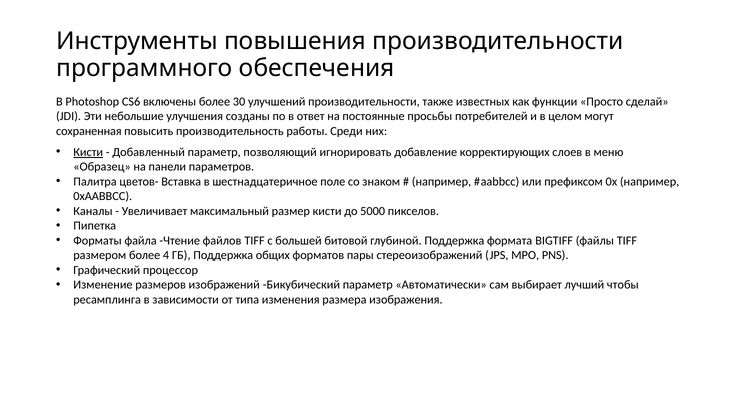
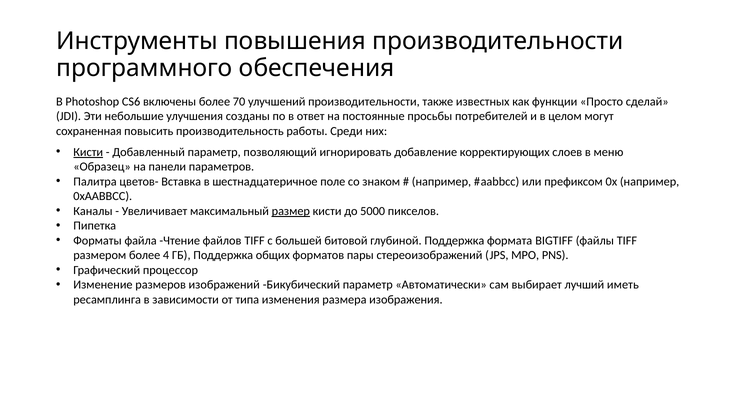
30: 30 -> 70 (239, 102)
размер underline: none -> present (291, 211)
чтобы: чтобы -> иметь (623, 285)
